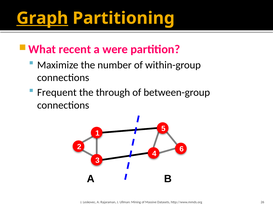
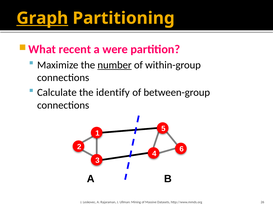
number underline: none -> present (115, 65)
Frequent: Frequent -> Calculate (57, 93)
through: through -> identify (113, 93)
